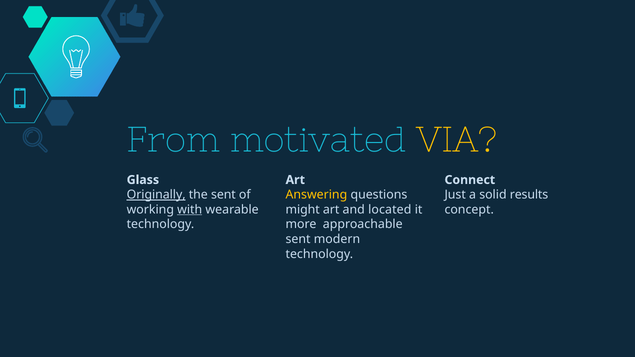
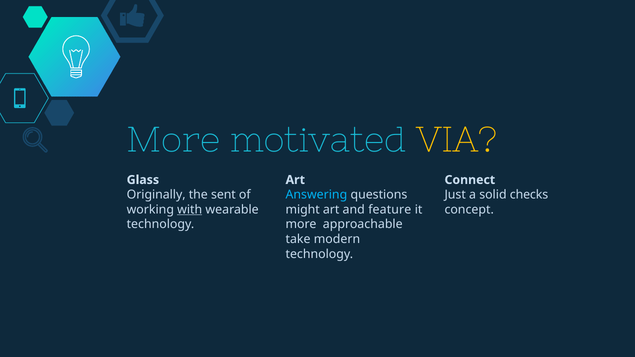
From: From -> More (173, 140)
Originally underline: present -> none (156, 195)
Answering colour: yellow -> light blue (316, 195)
results: results -> checks (529, 195)
located: located -> feature (390, 210)
sent: sent -> take (298, 239)
